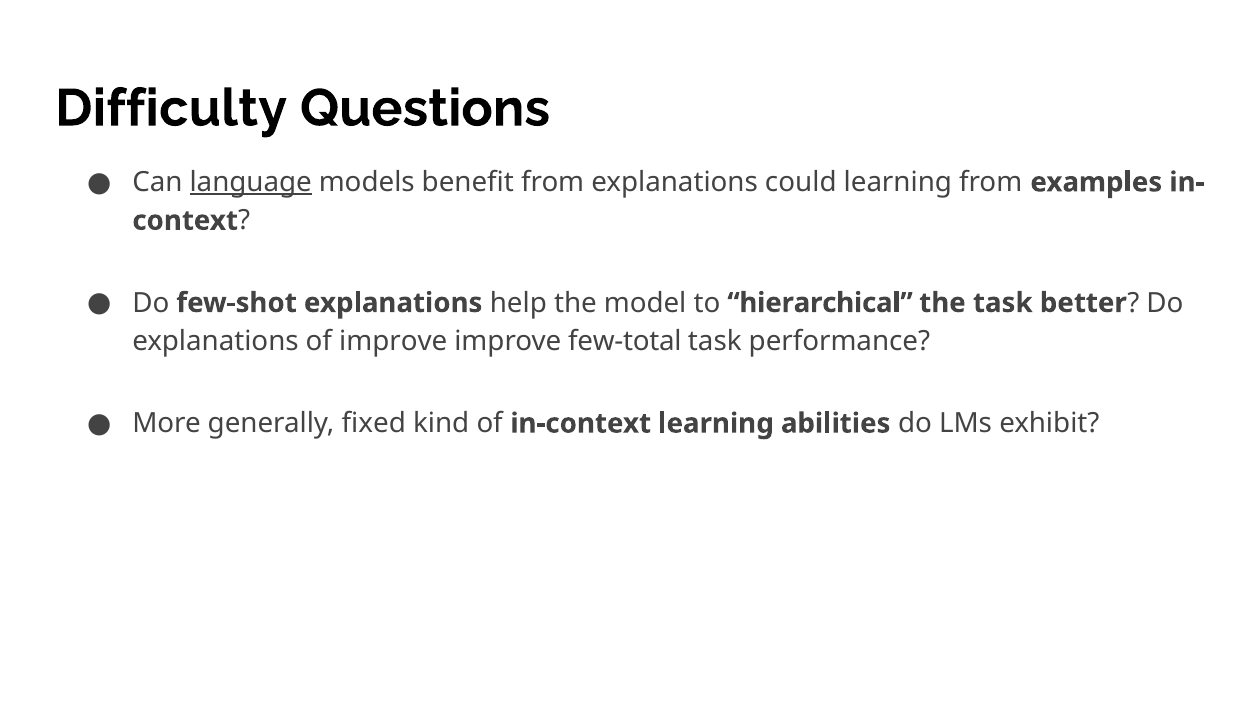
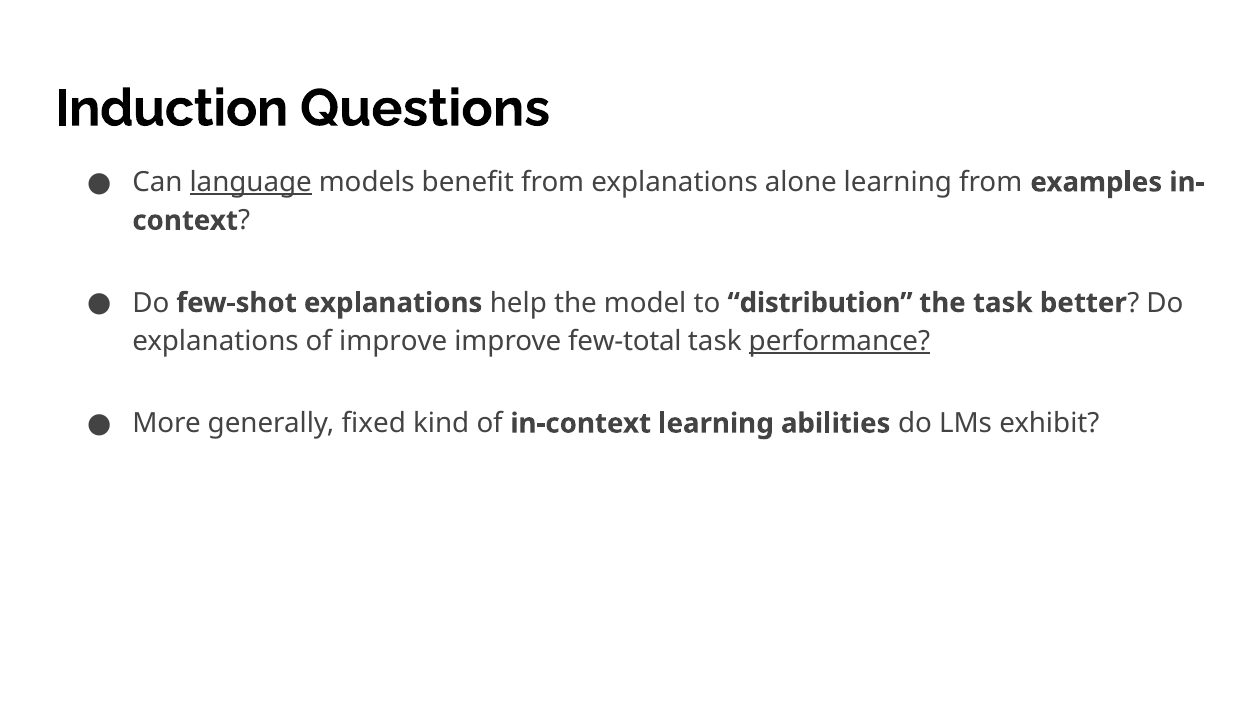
Difficulty: Difficulty -> Induction (172, 108)
could: could -> alone (801, 182)
hierarchical: hierarchical -> distribution (820, 303)
performance underline: none -> present (839, 341)
